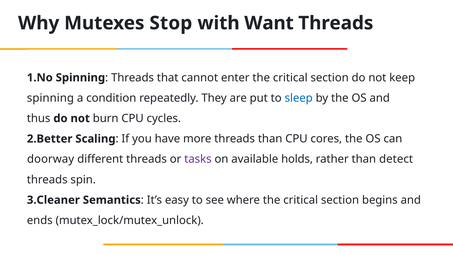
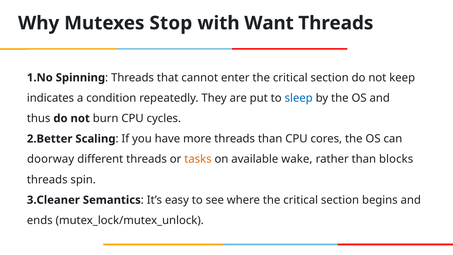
spinning: spinning -> indicates (50, 98)
tasks colour: purple -> orange (198, 159)
holds: holds -> wake (297, 159)
detect: detect -> blocks (396, 159)
